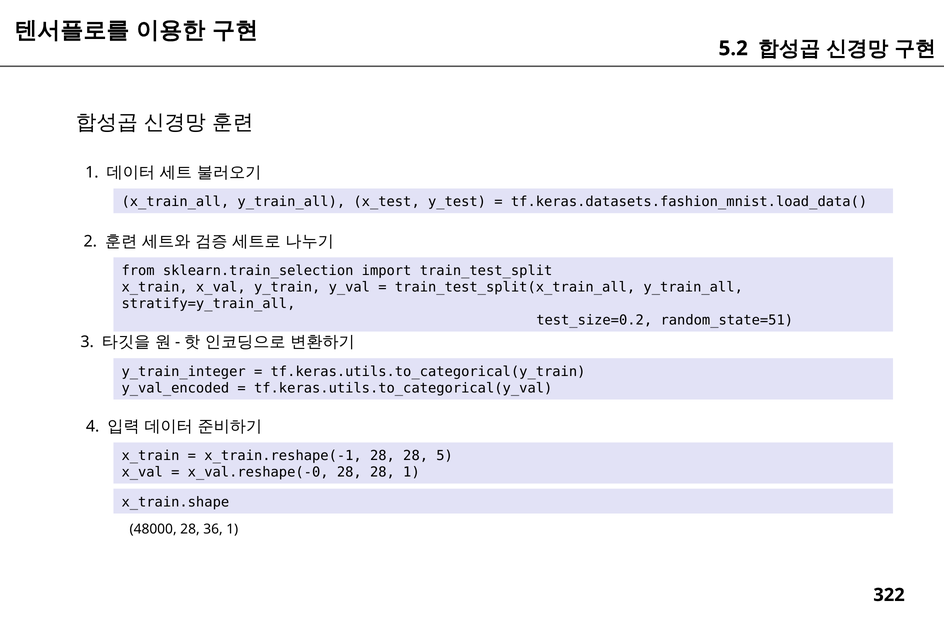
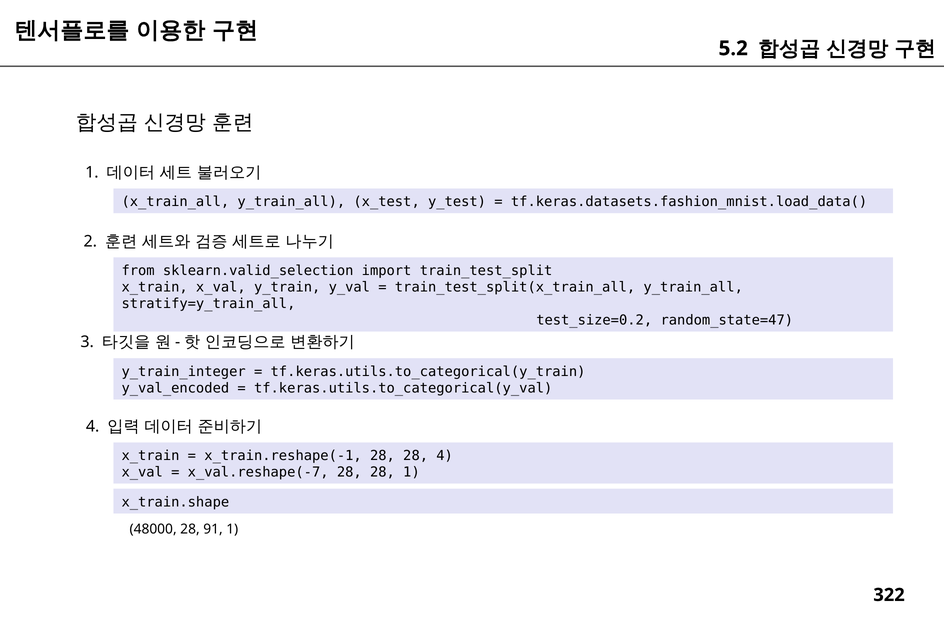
sklearn.train_selection: sklearn.train_selection -> sklearn.valid_selection (258, 271)
random_state=51: random_state=51 -> random_state=47 (727, 320)
28 5: 5 -> 4 (445, 456)
x_val.reshape(-0: x_val.reshape(-0 -> x_val.reshape(-7 (258, 472)
36: 36 -> 91 (213, 529)
